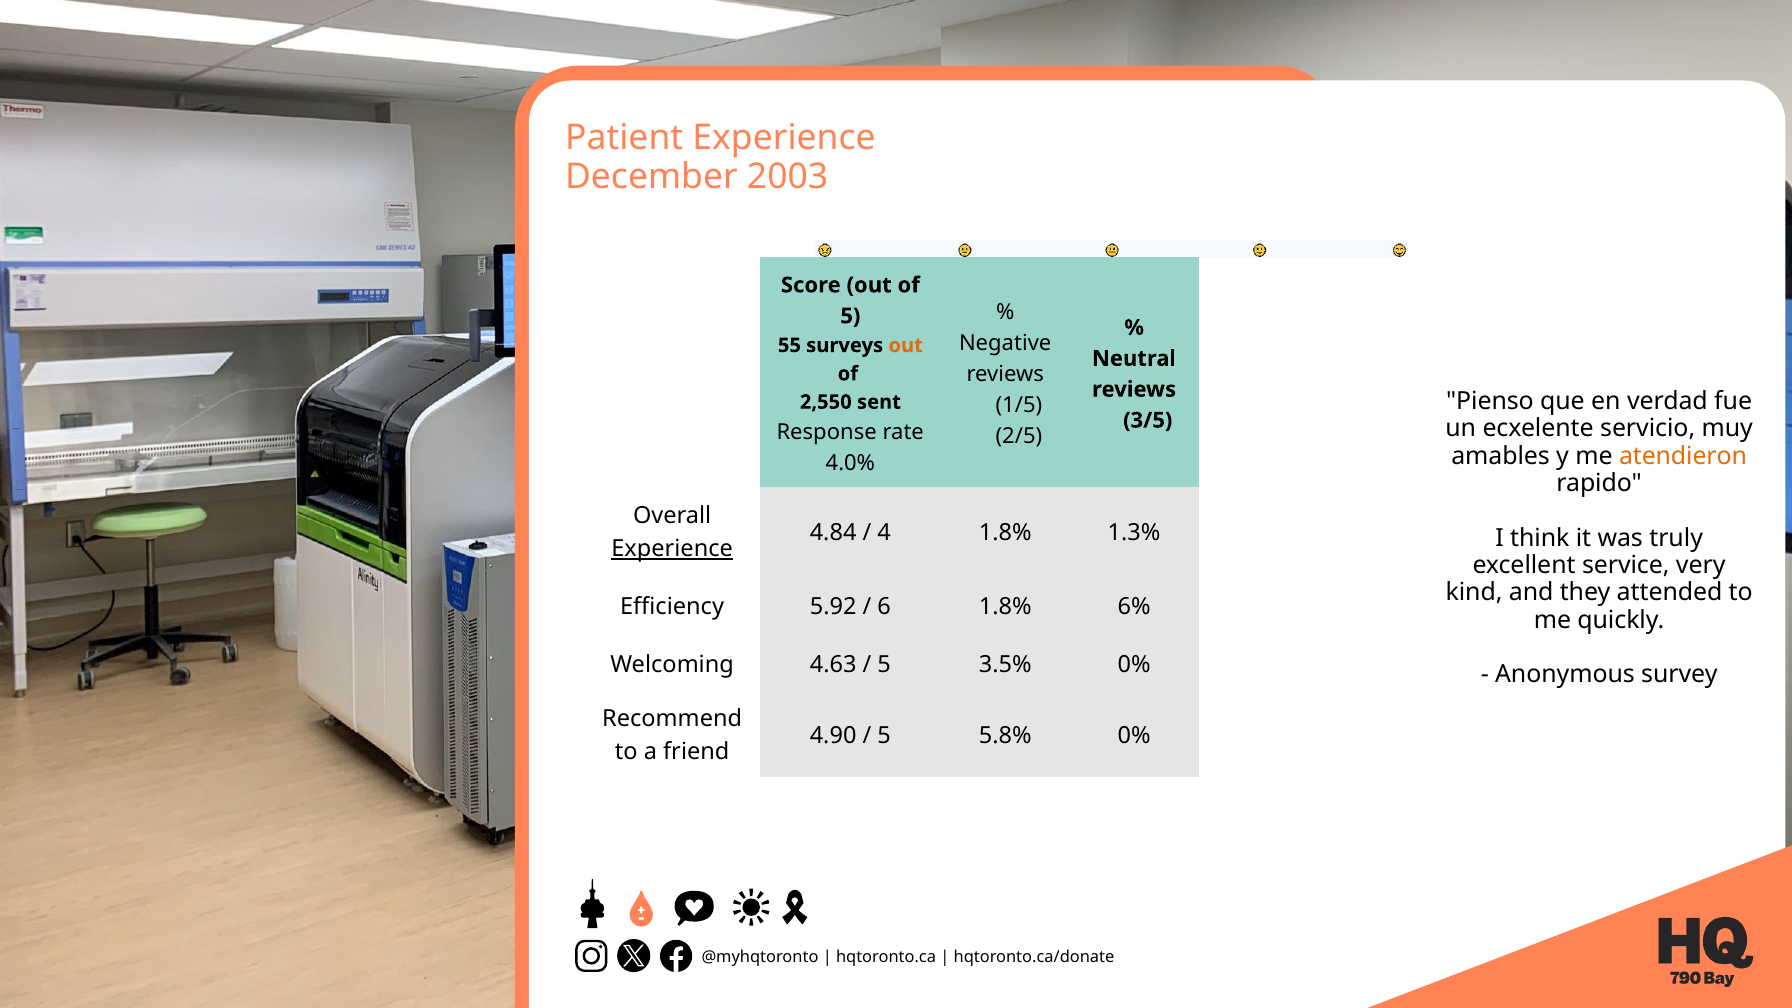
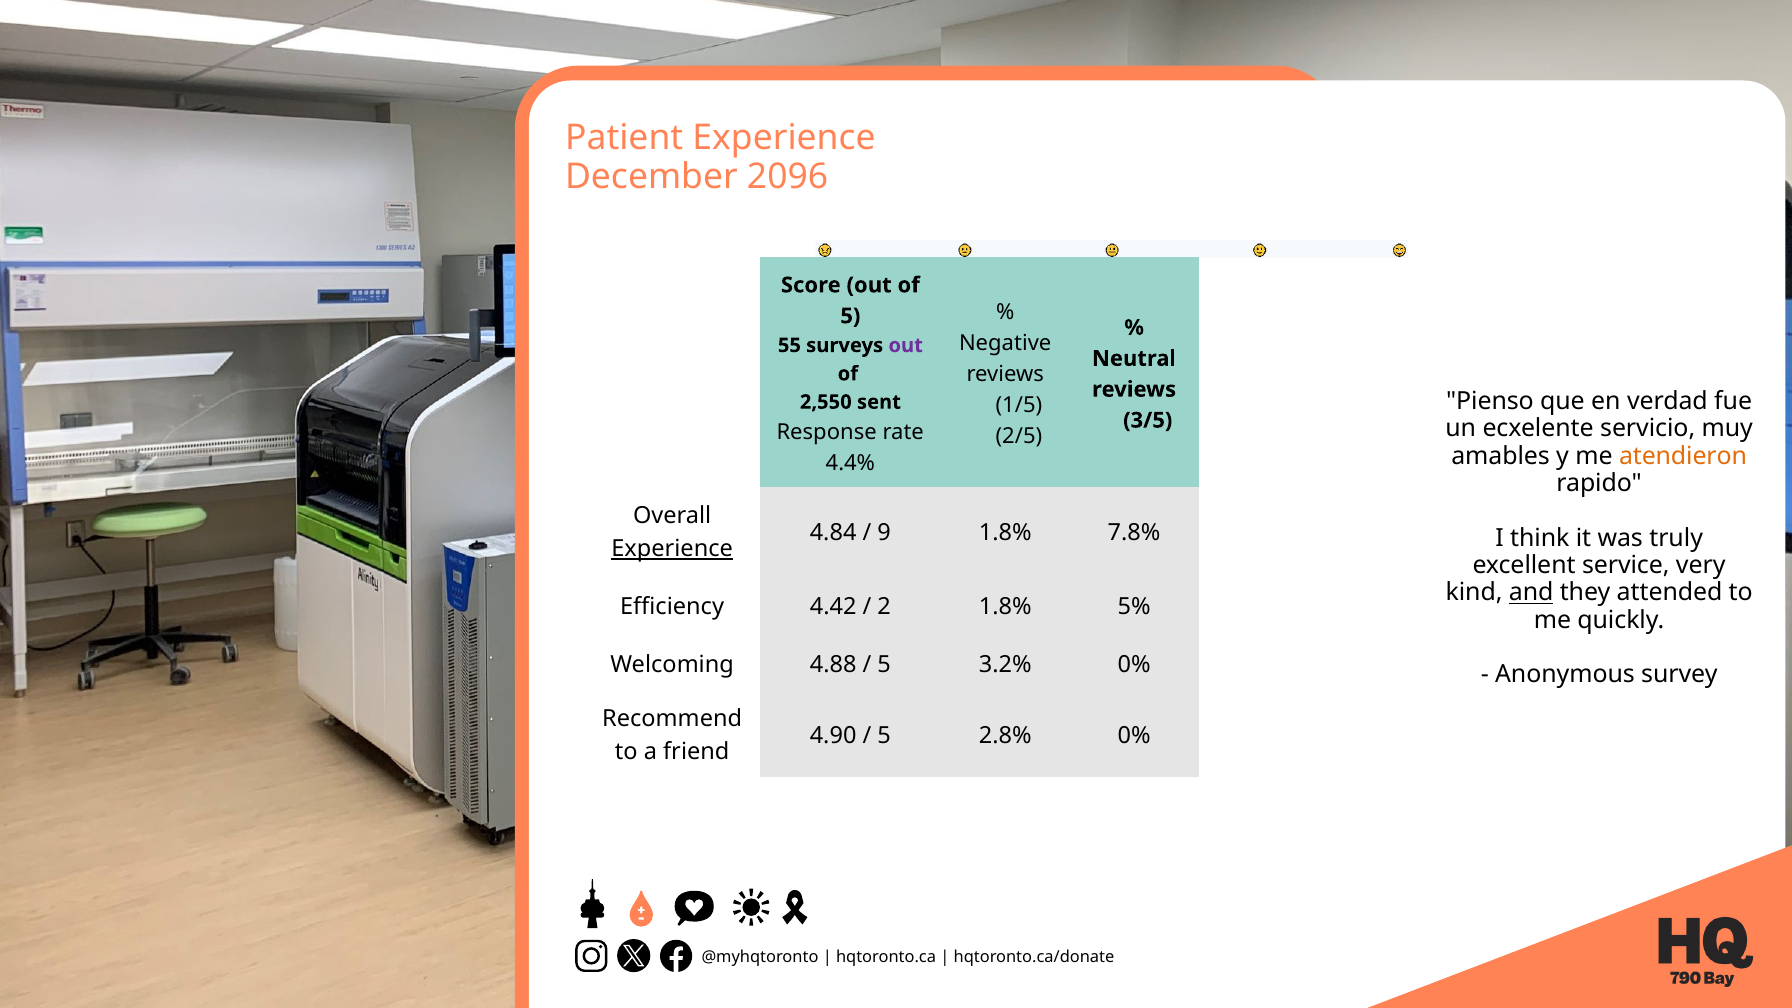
2003: 2003 -> 2096 (788, 177)
out colour: orange -> purple (906, 345)
4.0%: 4.0% -> 4.4% (850, 463)
4: 4 -> 9 (884, 533)
1.3%: 1.3% -> 7.8% (1134, 533)
and underline: none -> present (1531, 593)
5.92: 5.92 -> 4.42 (833, 607)
6: 6 -> 2 (884, 607)
6%: 6% -> 5% (1134, 607)
4.63: 4.63 -> 4.88 (833, 665)
3.5%: 3.5% -> 3.2% (1005, 665)
5.8%: 5.8% -> 2.8% (1005, 735)
